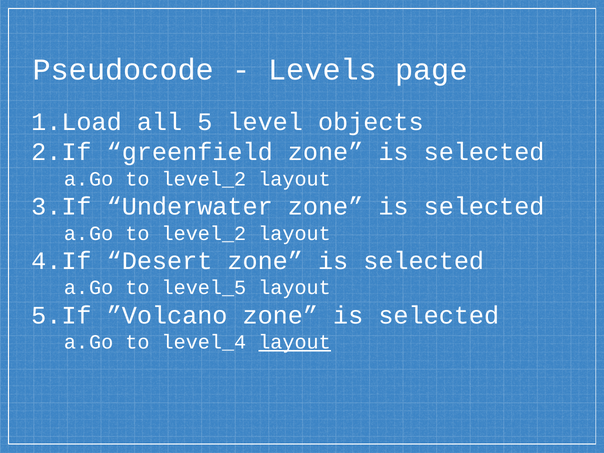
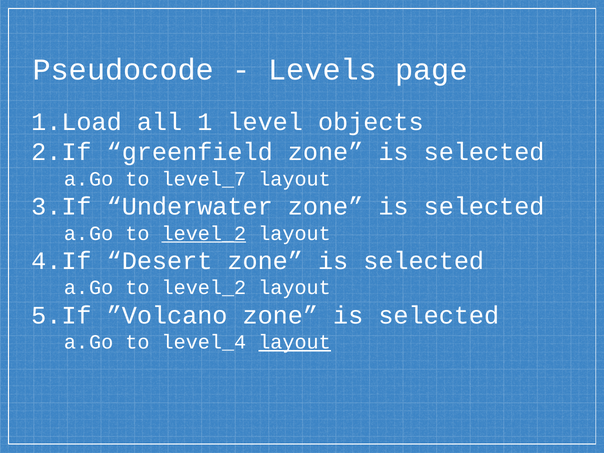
5: 5 -> 1 (205, 122)
level_2: level_2 -> level_7 (204, 179)
level_2 underline: none -> present (204, 233)
level_5: level_5 -> level_2 (204, 288)
